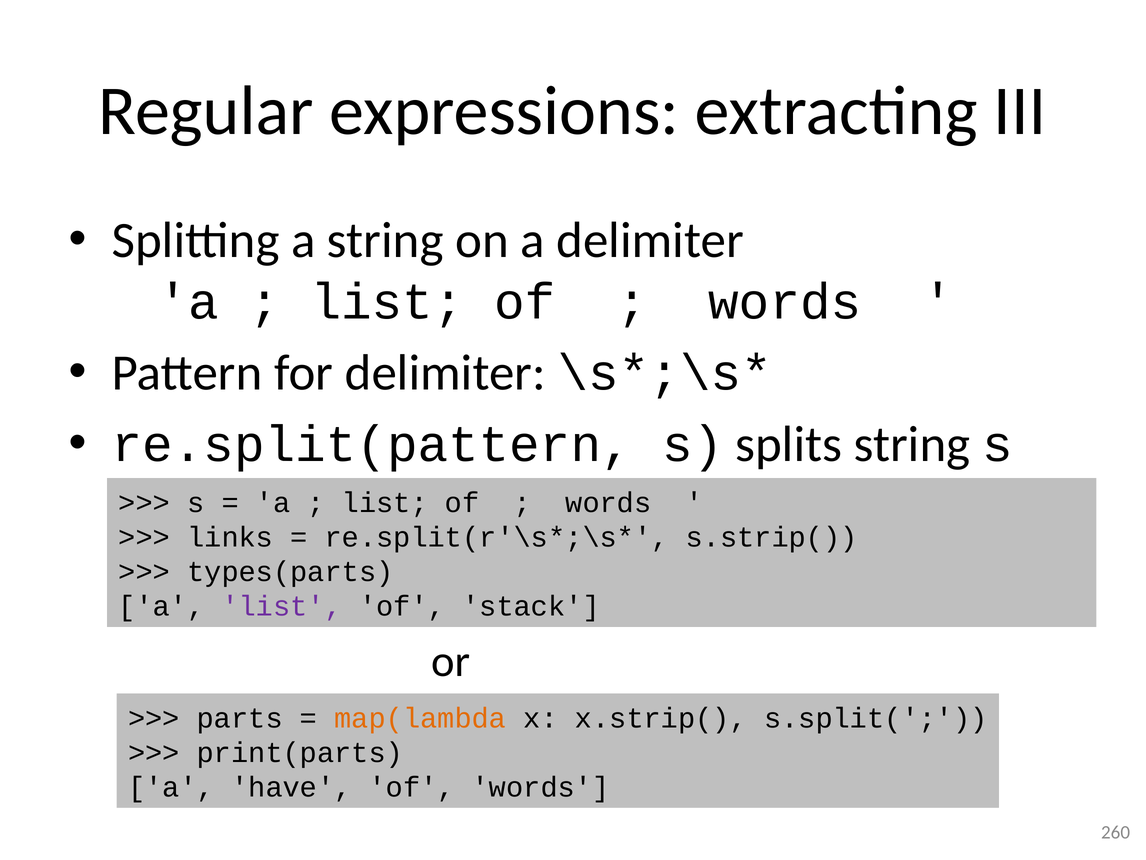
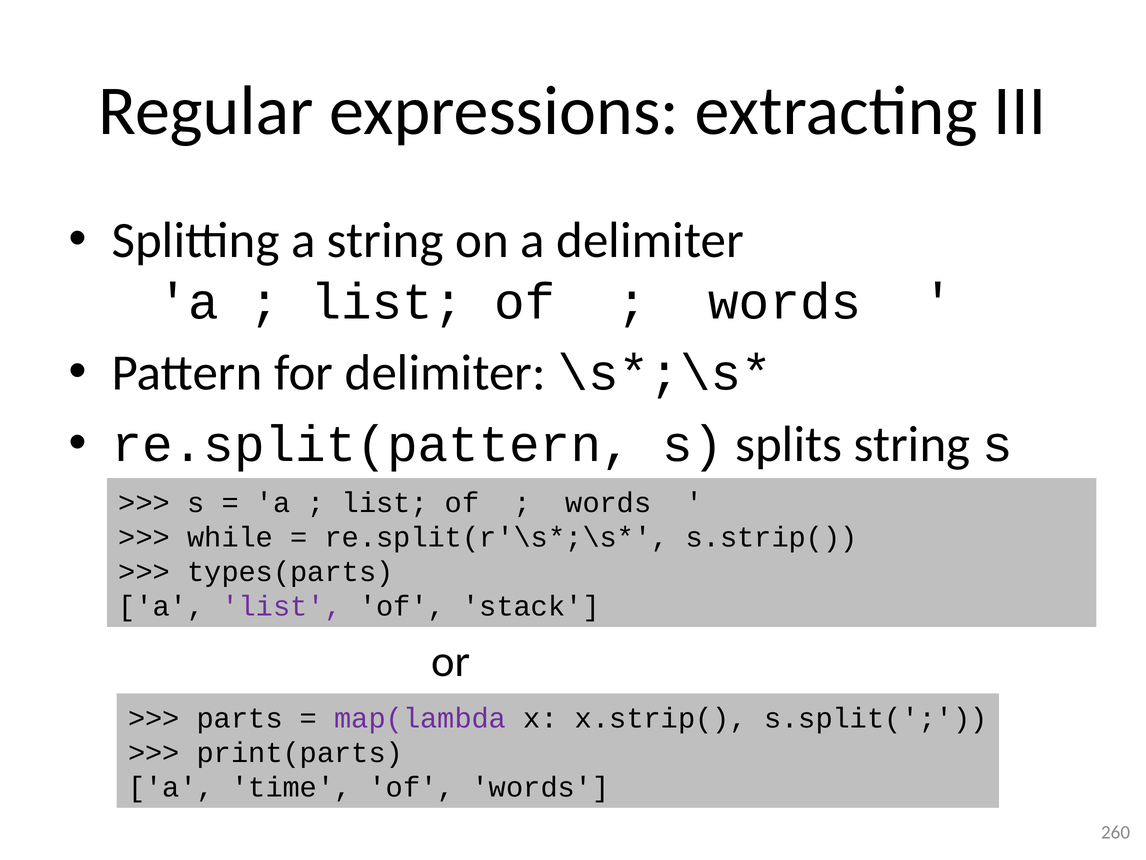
links: links -> while (230, 537)
map(lambda colour: orange -> purple (420, 718)
have: have -> time (291, 787)
